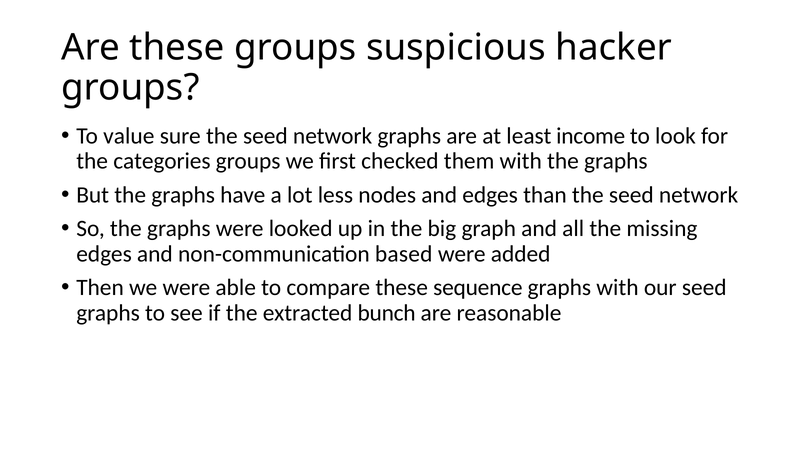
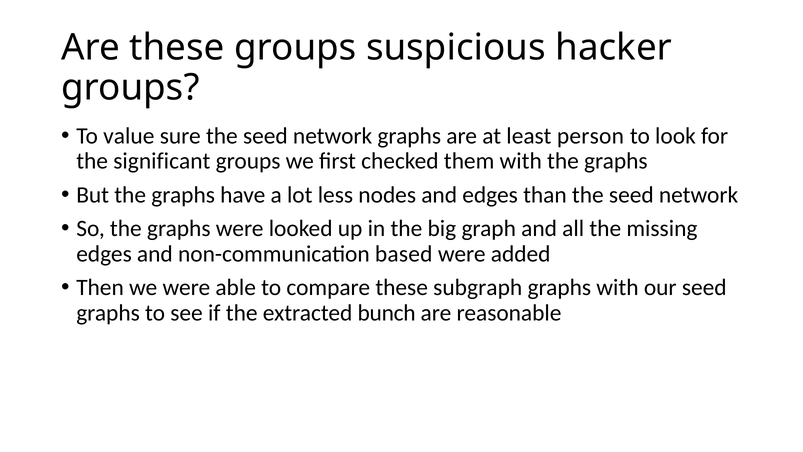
income: income -> person (590, 136)
categories: categories -> significant (162, 161)
sequence: sequence -> subgraph (478, 287)
